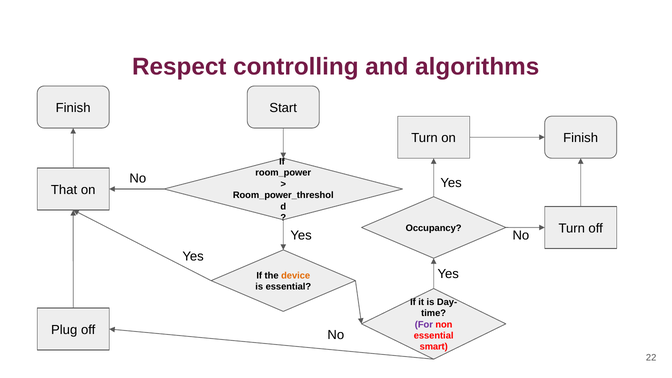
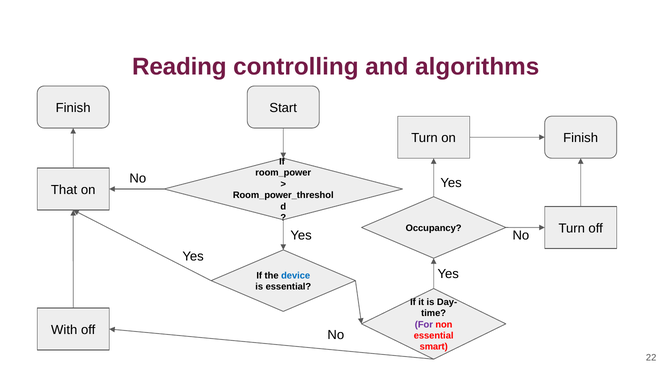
Respect: Respect -> Reading (179, 67)
device colour: orange -> blue (296, 276)
Plug: Plug -> With (64, 330)
